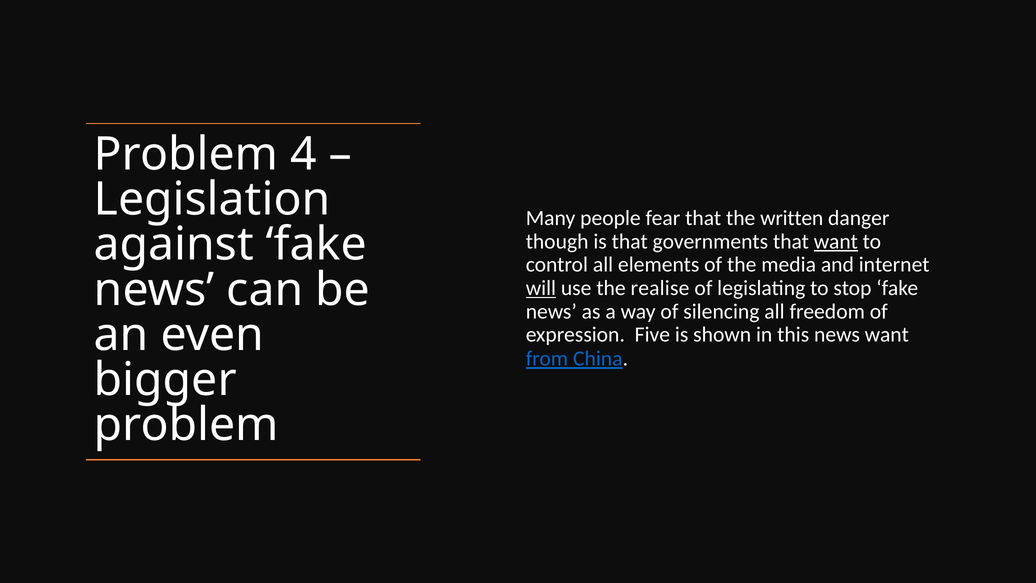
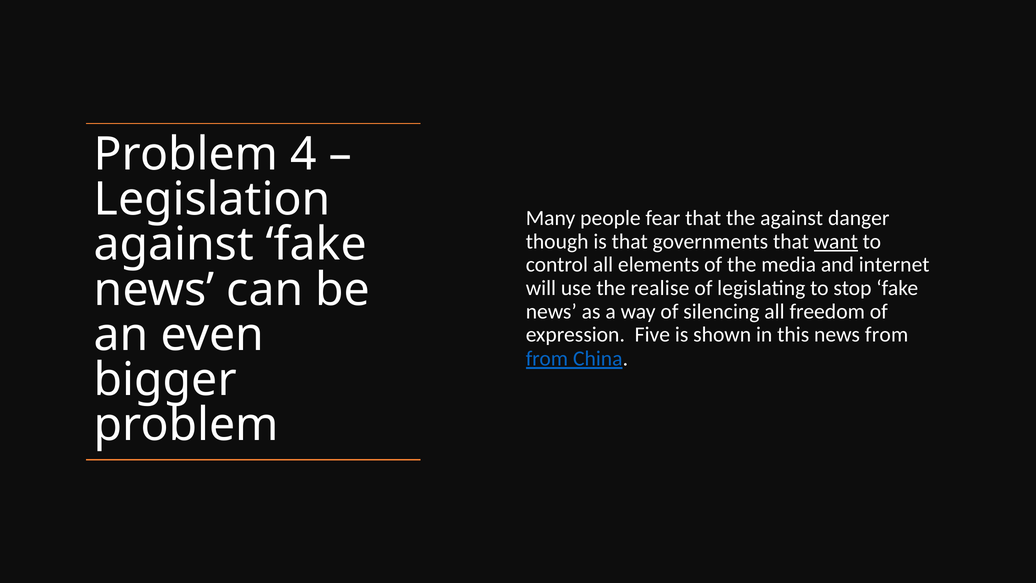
the written: written -> against (792, 218)
will underline: present -> none (541, 288)
news want: want -> from (887, 335)
